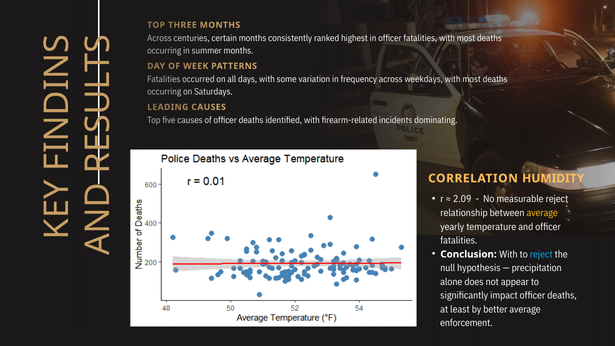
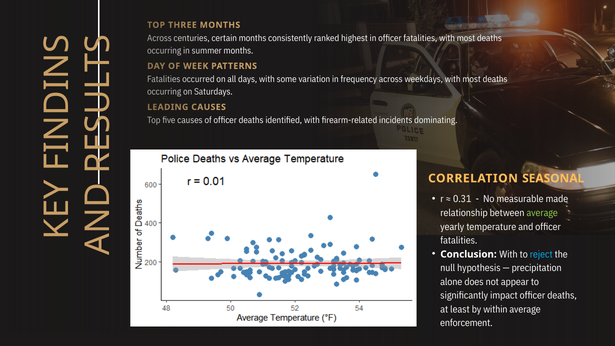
HUMIDITY: HUMIDITY -> SEASONAL (553, 178)
2.09: 2.09 -> 0.31 (462, 199)
measurable reject: reject -> made (557, 199)
average colour: yellow -> light green (542, 213)
better: better -> within (495, 309)
